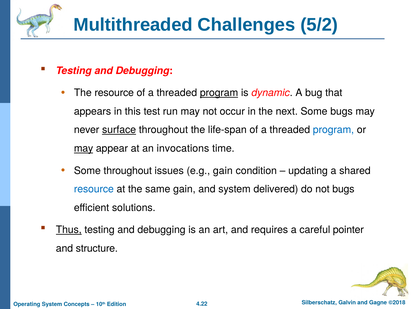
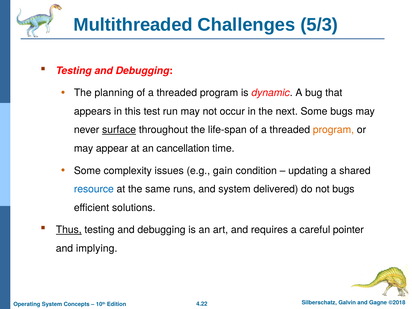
5/2: 5/2 -> 5/3 (319, 25)
The resource: resource -> planning (114, 93)
program underline: present -> none (219, 93)
program colour: blue -> orange (333, 130)
may underline: present -> none (84, 148)
invocations: invocations -> cancellation (183, 148)
Some throughout: throughout -> complexity (128, 171)
same gain: gain -> runs (184, 189)
structure: structure -> implying (97, 248)
